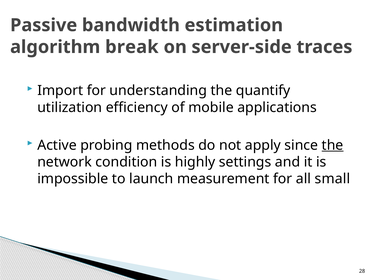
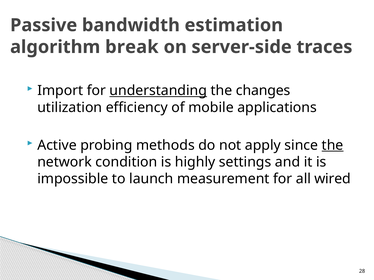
understanding underline: none -> present (158, 91)
quantify: quantify -> changes (263, 91)
small: small -> wired (333, 179)
